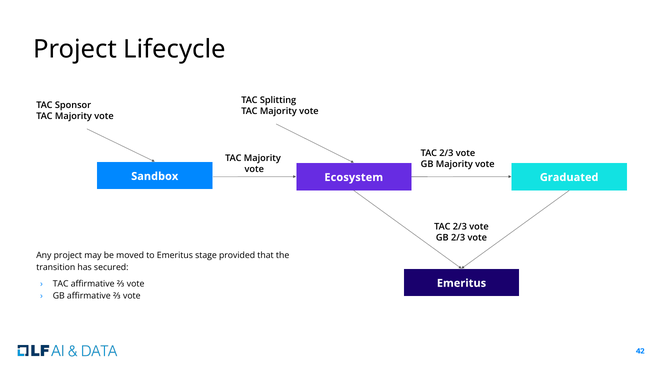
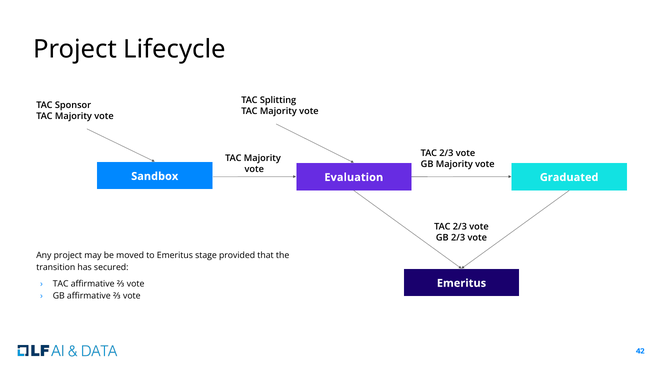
Ecosystem: Ecosystem -> Evaluation (354, 177)
